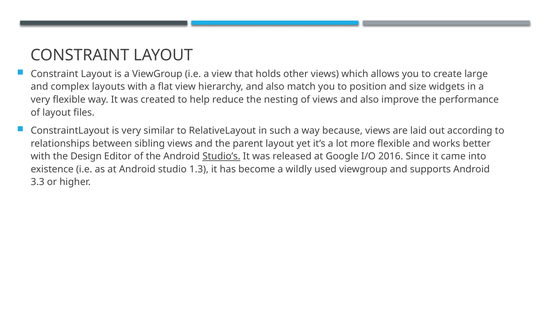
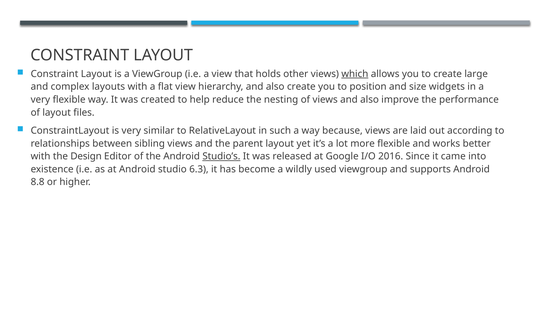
which underline: none -> present (355, 74)
also match: match -> create (301, 87)
1.3: 1.3 -> 6.3 (199, 169)
3.3: 3.3 -> 8.8 (38, 182)
